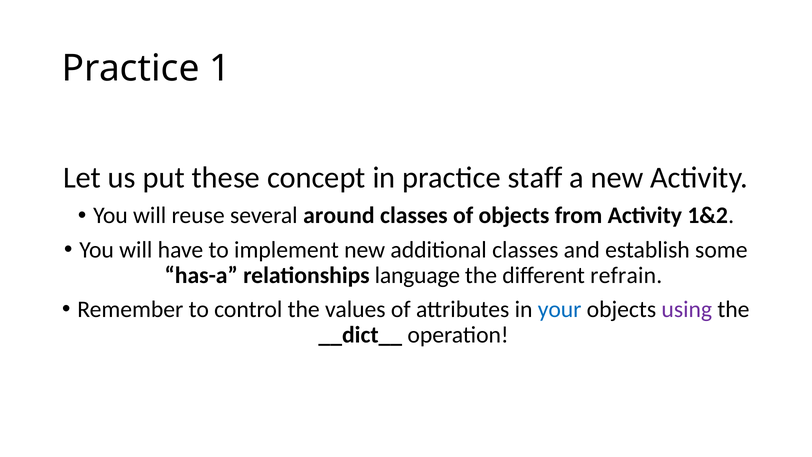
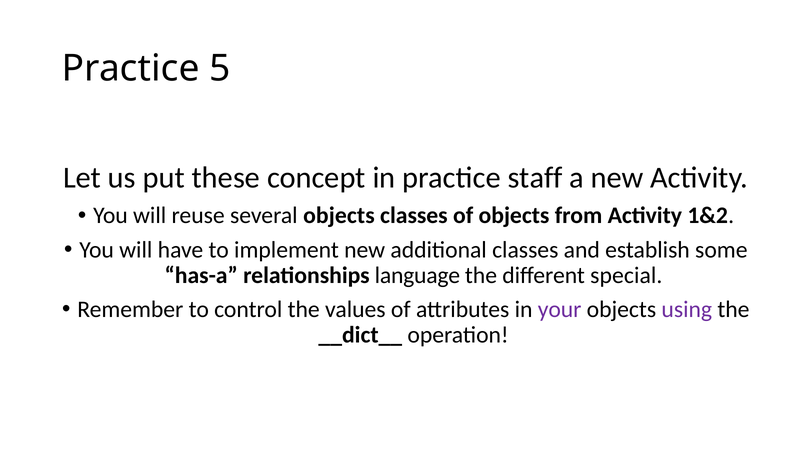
1: 1 -> 5 (220, 68)
several around: around -> objects (339, 216)
refrain: refrain -> special (626, 275)
your colour: blue -> purple (560, 309)
